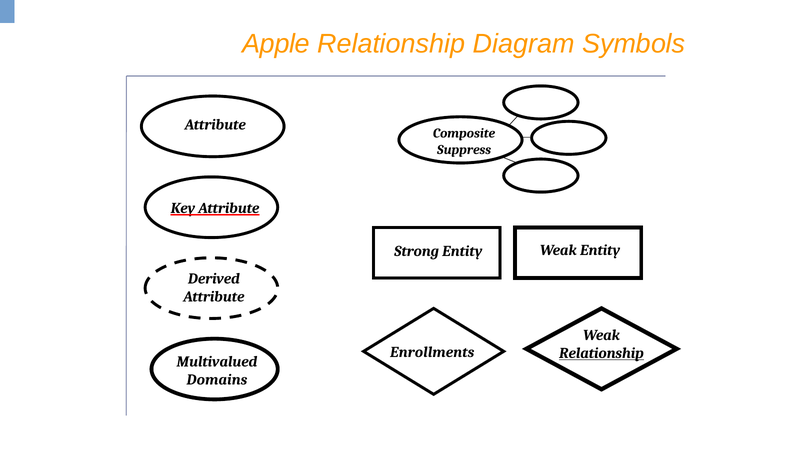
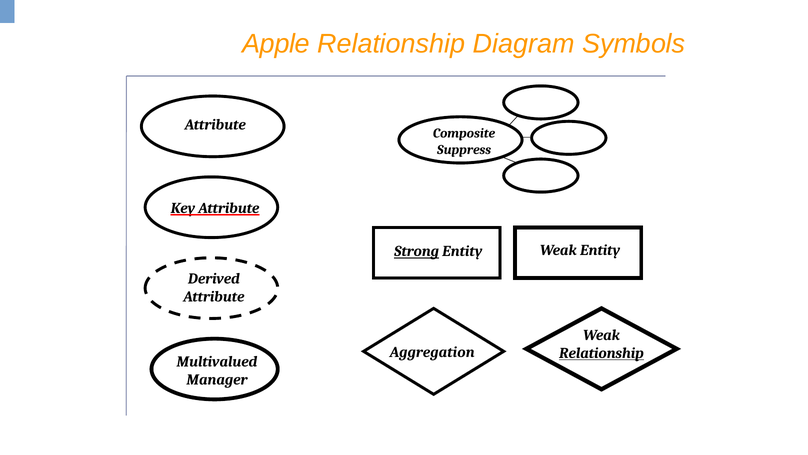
Strong underline: none -> present (417, 251)
Enrollments: Enrollments -> Aggregation (432, 352)
Domains: Domains -> Manager (217, 380)
